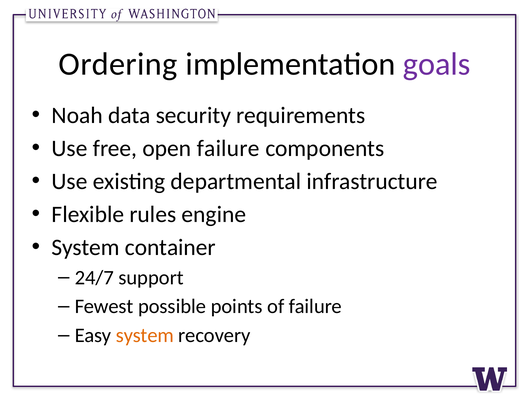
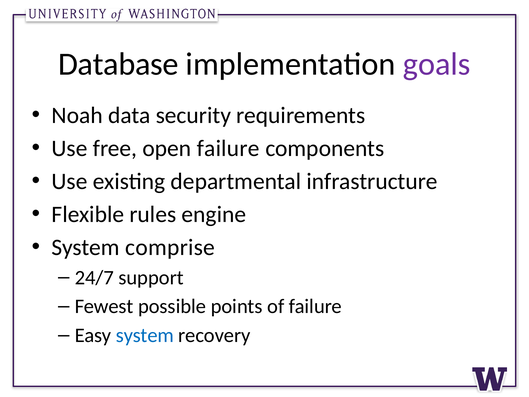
Ordering: Ordering -> Database (118, 64)
container: container -> comprise (170, 247)
system colour: orange -> blue (145, 335)
